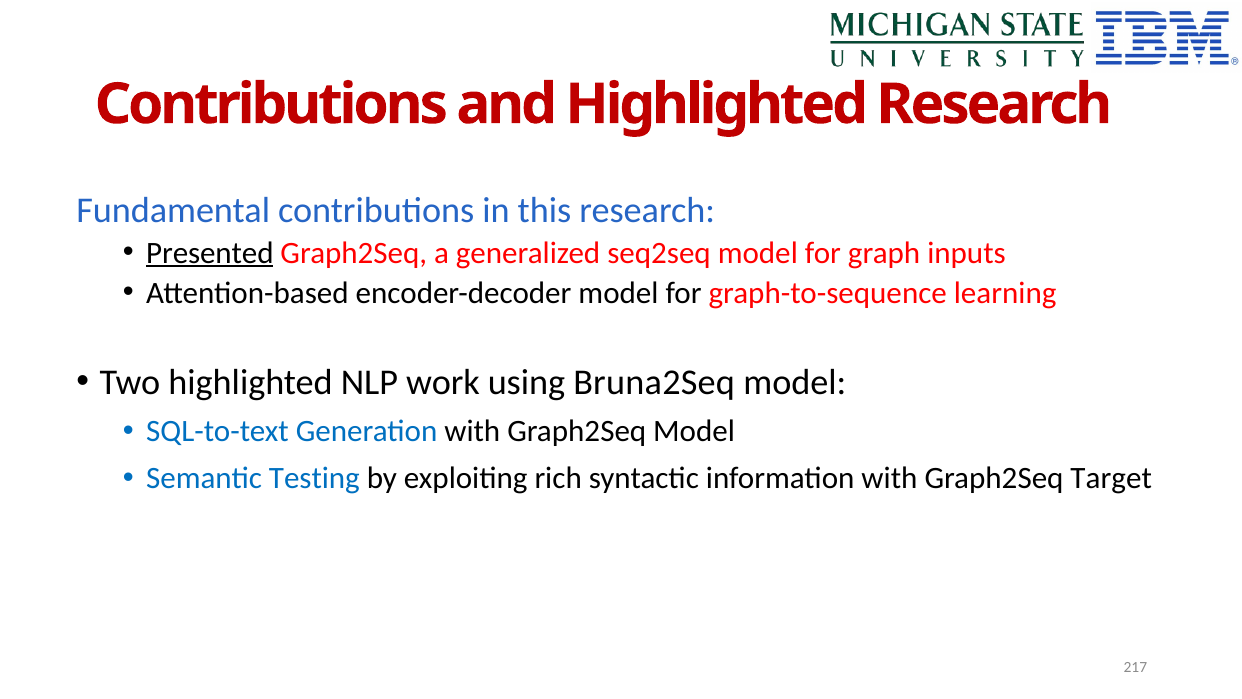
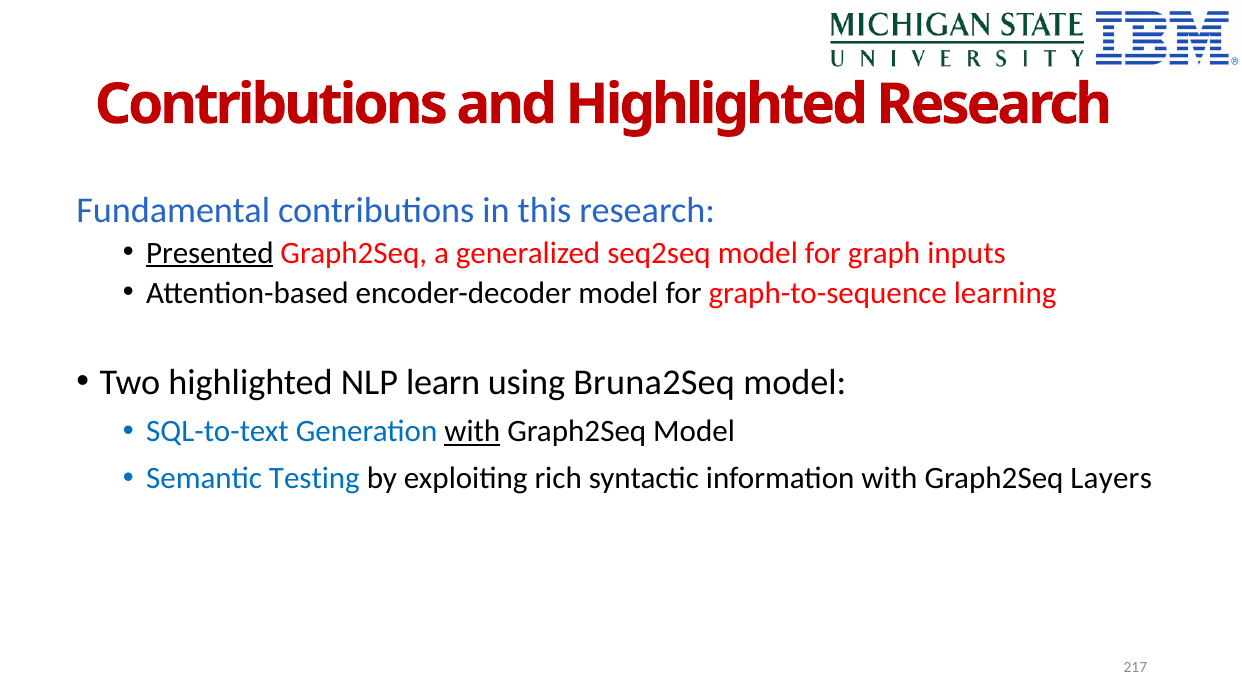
work: work -> learn (443, 382)
with underline: none -> present (472, 431)
Target: Target -> Layers (1111, 478)
